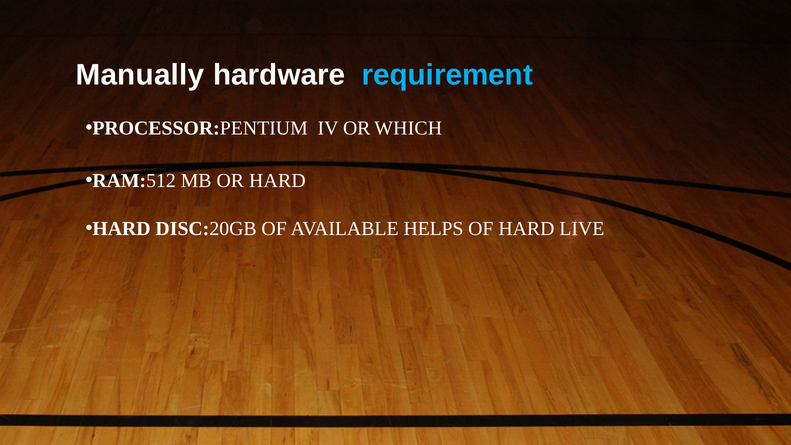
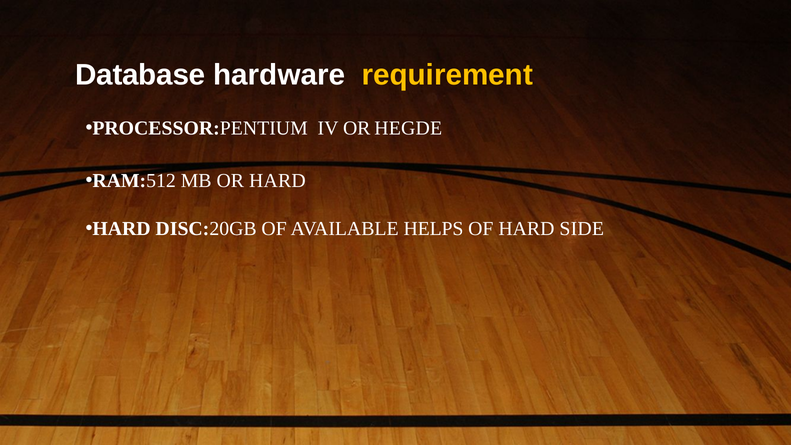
Manually: Manually -> Database (140, 75)
requirement colour: light blue -> yellow (447, 75)
WHICH: WHICH -> HEGDE (408, 128)
LIVE: LIVE -> SIDE (582, 229)
